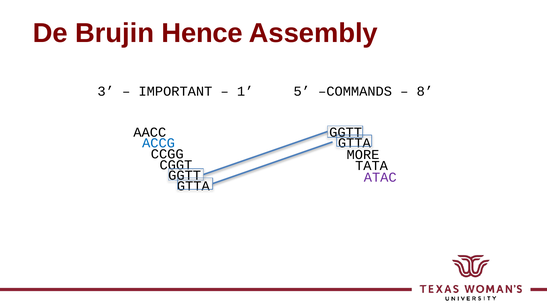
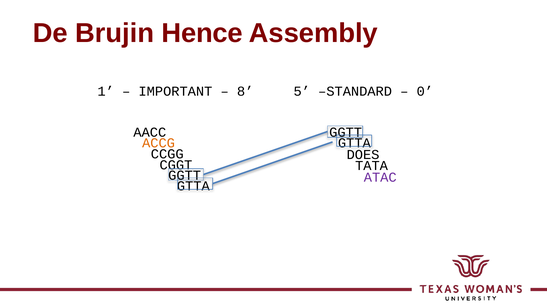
3: 3 -> 1 (106, 91)
1: 1 -> 8 (245, 91)
COMMANDS: COMMANDS -> STANDARD (355, 91)
8: 8 -> 0 (425, 91)
ACCG colour: blue -> orange (159, 143)
MORE: MORE -> DOES (363, 155)
